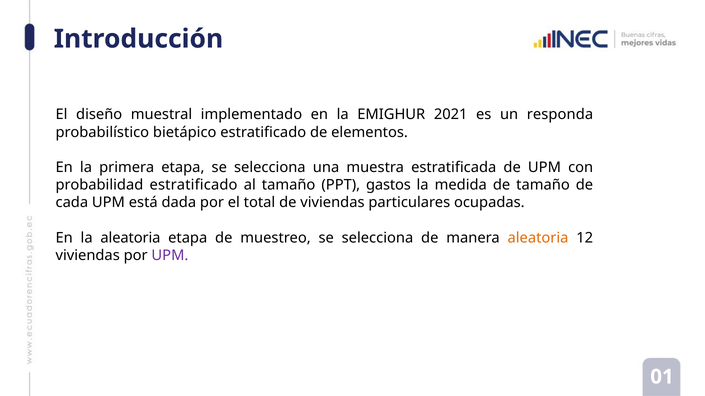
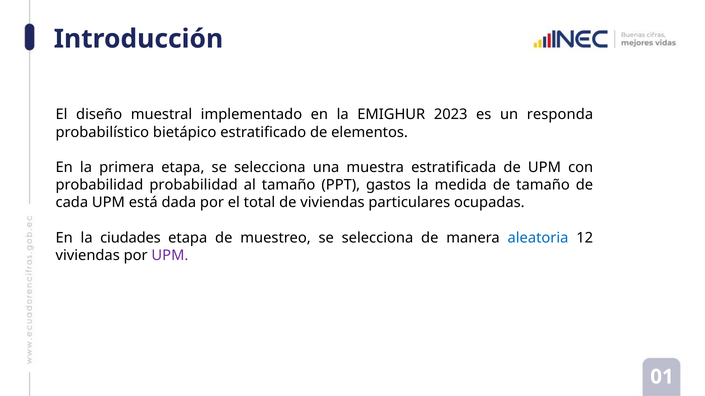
2021: 2021 -> 2023 (451, 115)
probabilidad estratificado: estratificado -> probabilidad (194, 185)
la aleatoria: aleatoria -> ciudades (130, 238)
aleatoria colour: orange -> blue (538, 238)
